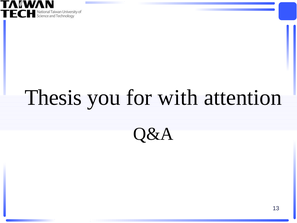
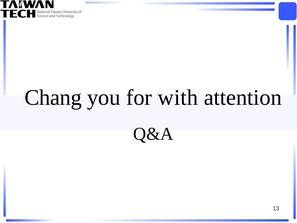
Thesis: Thesis -> Chang (53, 97)
